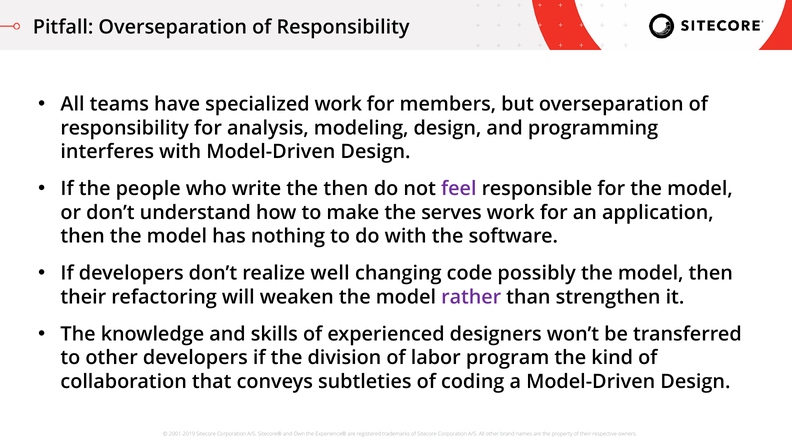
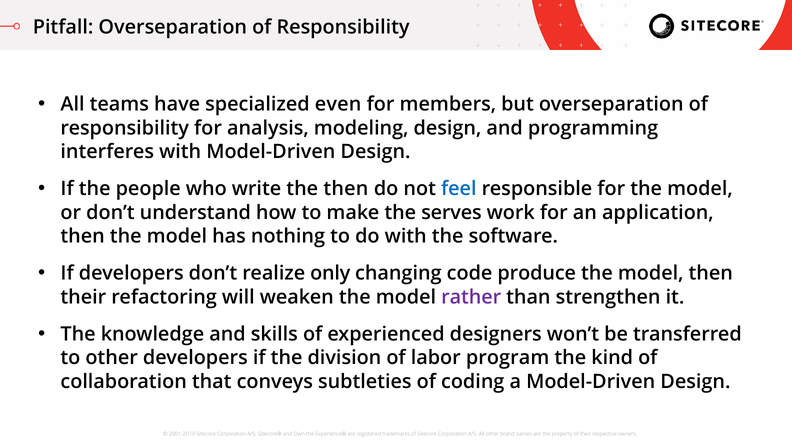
specialized work: work -> even (338, 104)
feel colour: purple -> blue (459, 189)
well: well -> only (330, 273)
possibly: possibly -> produce (537, 273)
